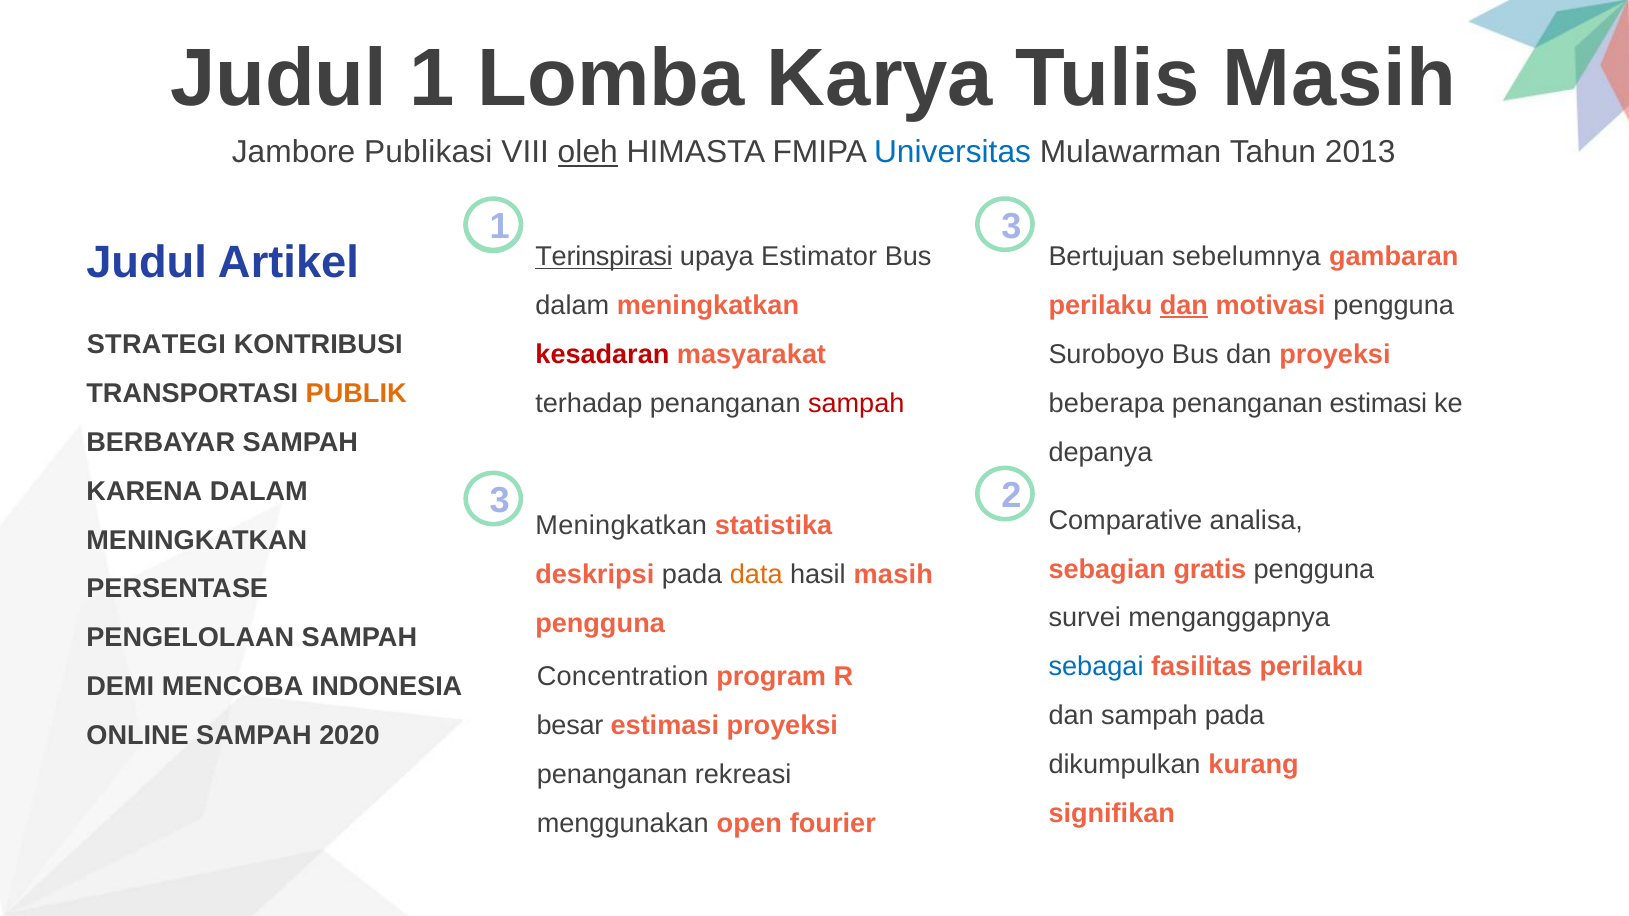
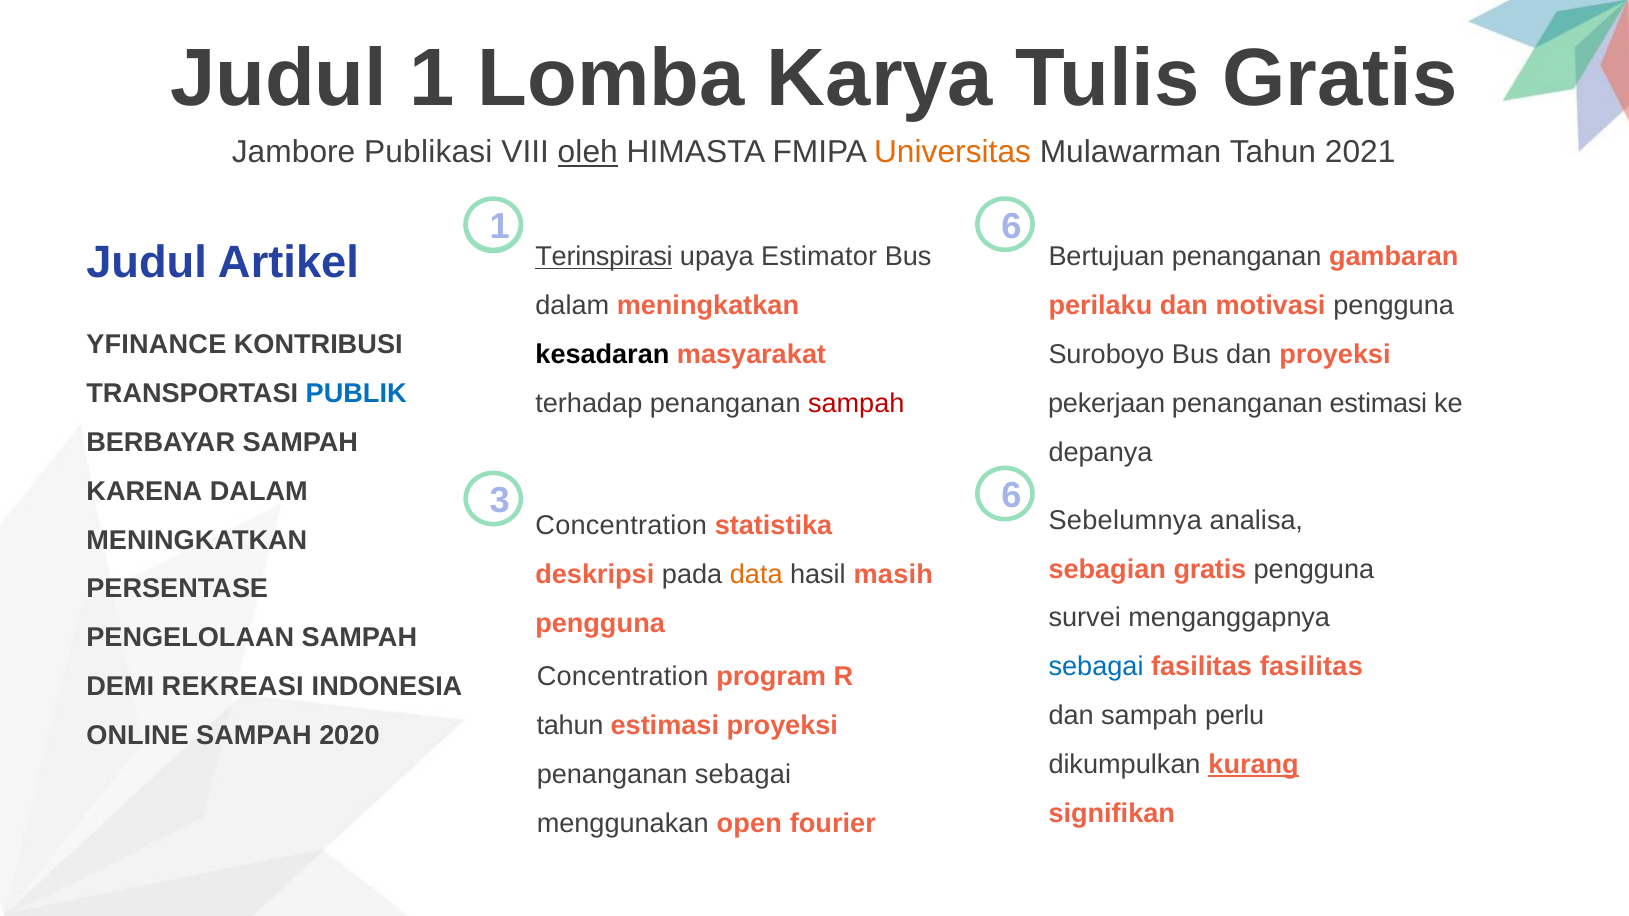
Tulis Masih: Masih -> Gratis (1340, 79)
Universitas colour: blue -> orange (953, 152)
2013: 2013 -> 2021 (1360, 152)
3: 3 -> 6 (1011, 227)
Bertujuan sebelumnya: sebelumnya -> penanganan (1247, 257)
dan underline: present -> none (1184, 306)
STRATEGI: STRATEGI -> YFINANCE (156, 345)
kesadaran colour: red -> black (602, 355)
PUBLIK colour: orange -> blue (356, 394)
beberapa: beberapa -> pekerjaan (1107, 403)
3 2: 2 -> 6 (1011, 496)
Comparative: Comparative -> Sebelumnya (1125, 520)
Meningkatkan: Meningkatkan -> Concentration (621, 526)
fasilitas perilaku: perilaku -> fasilitas (1311, 667)
MENCOBA: MENCOBA -> REKREASI (233, 687)
sampah pada: pada -> perlu (1235, 716)
besar: besar -> tahun (570, 726)
kurang underline: none -> present (1254, 765)
penanganan rekreasi: rekreasi -> sebagai (743, 775)
